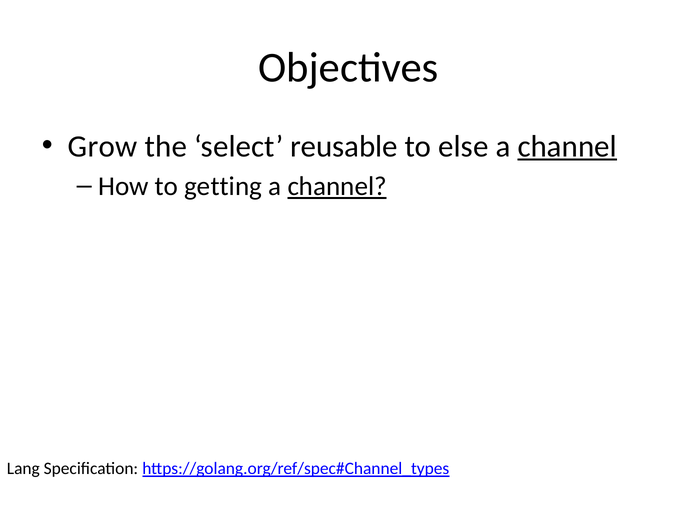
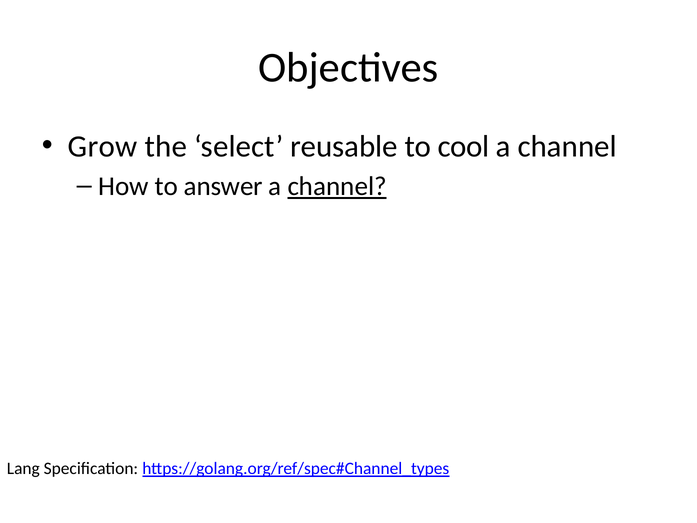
else: else -> cool (464, 146)
channel underline: present -> none (567, 146)
getting: getting -> answer (223, 186)
